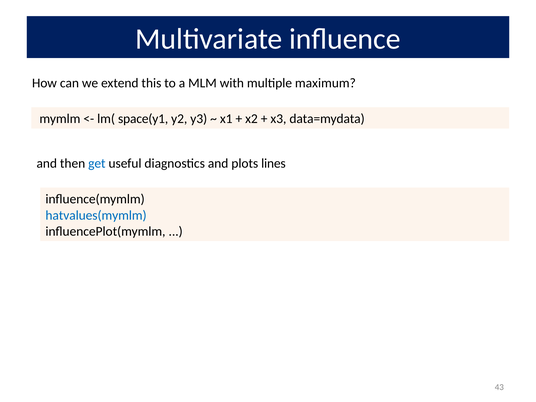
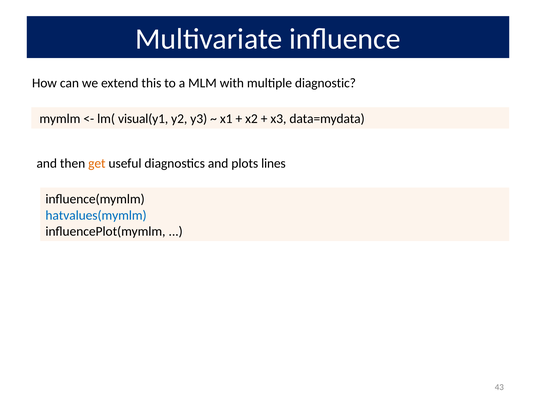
maximum: maximum -> diagnostic (325, 83)
space(y1: space(y1 -> visual(y1 (143, 119)
get colour: blue -> orange (97, 163)
